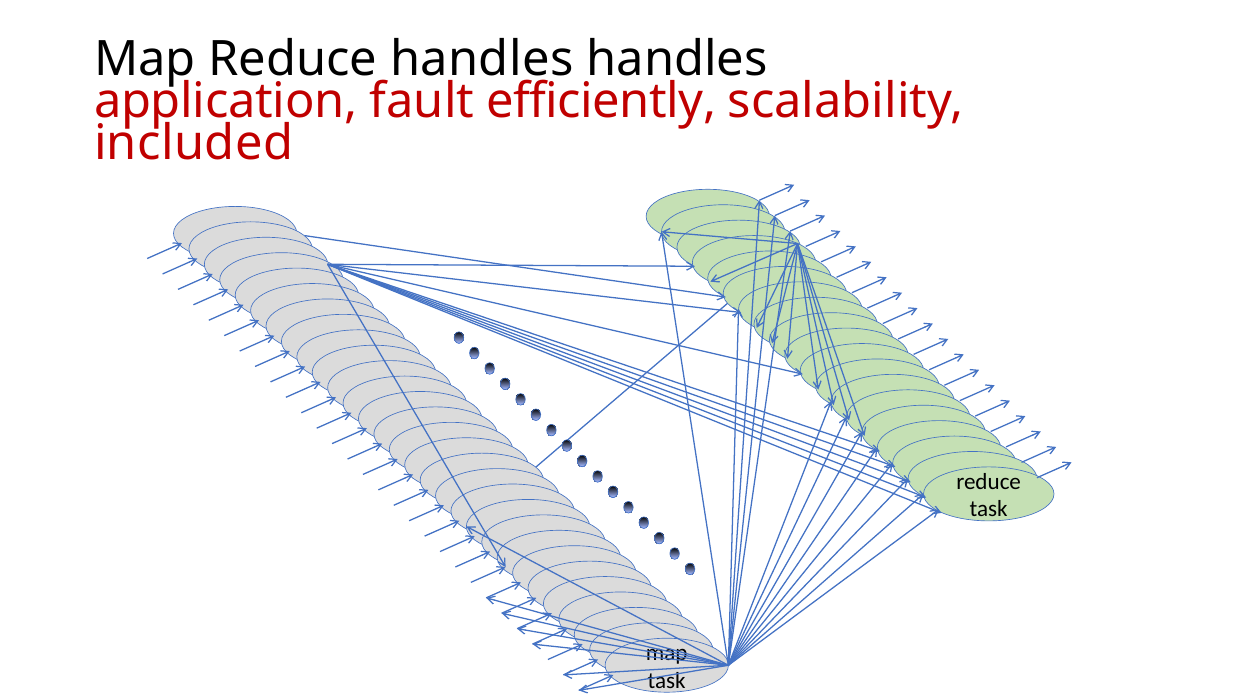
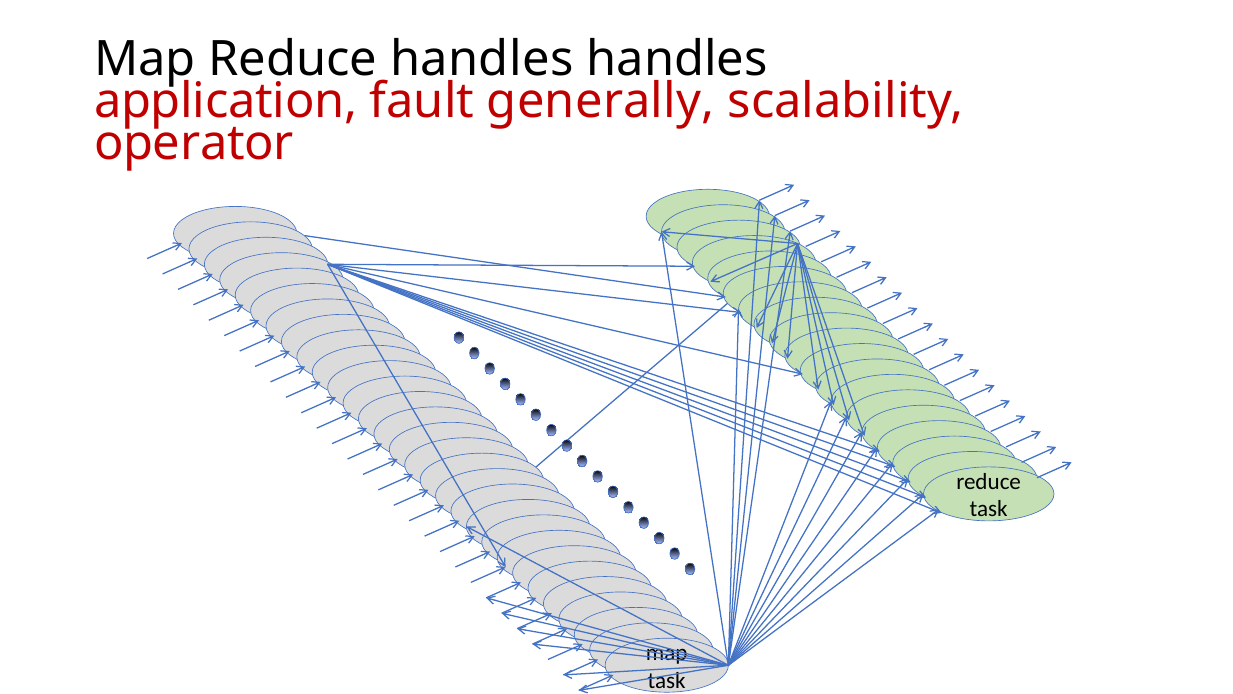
efficiently: efficiently -> generally (601, 101)
included: included -> operator (194, 143)
